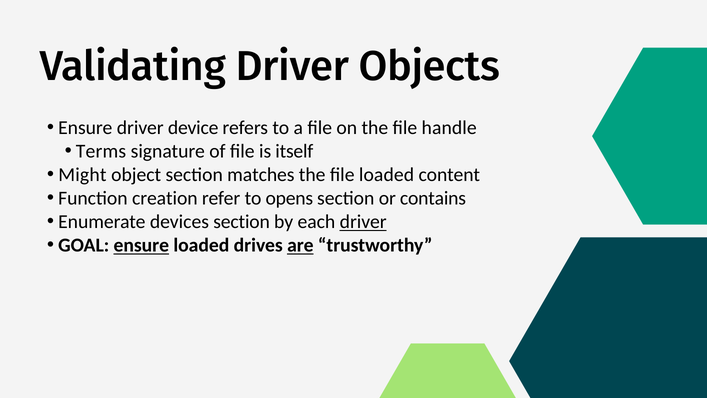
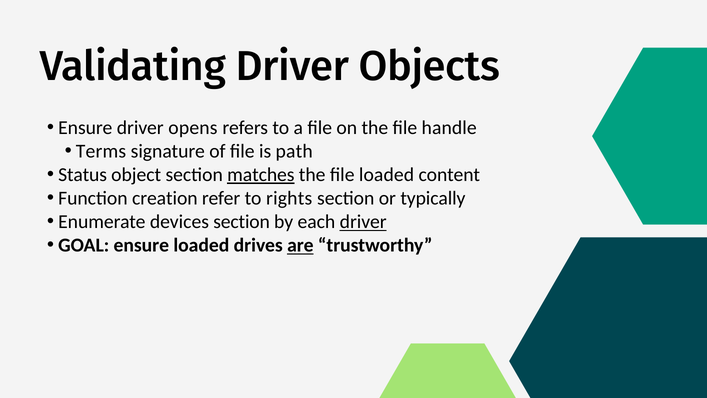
device: device -> opens (193, 127)
itself: itself -> path (294, 151)
Might: Might -> Status (83, 175)
matches underline: none -> present (261, 175)
opens: opens -> rights (289, 198)
contains: contains -> typically (433, 198)
ensure underline: present -> none (141, 245)
